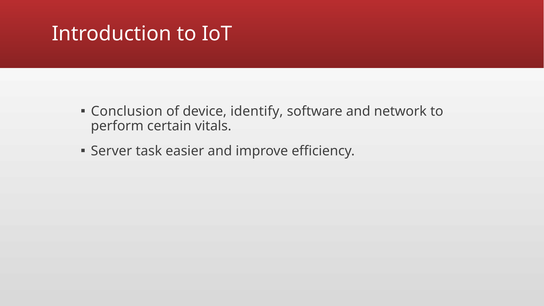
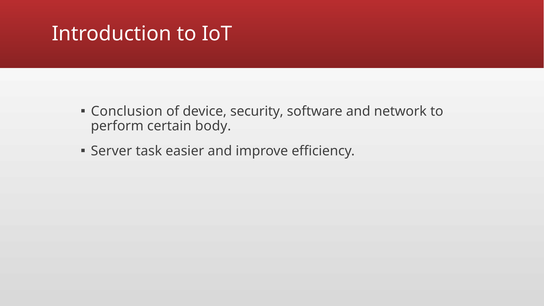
identify: identify -> security (257, 111)
vitals: vitals -> body (213, 126)
